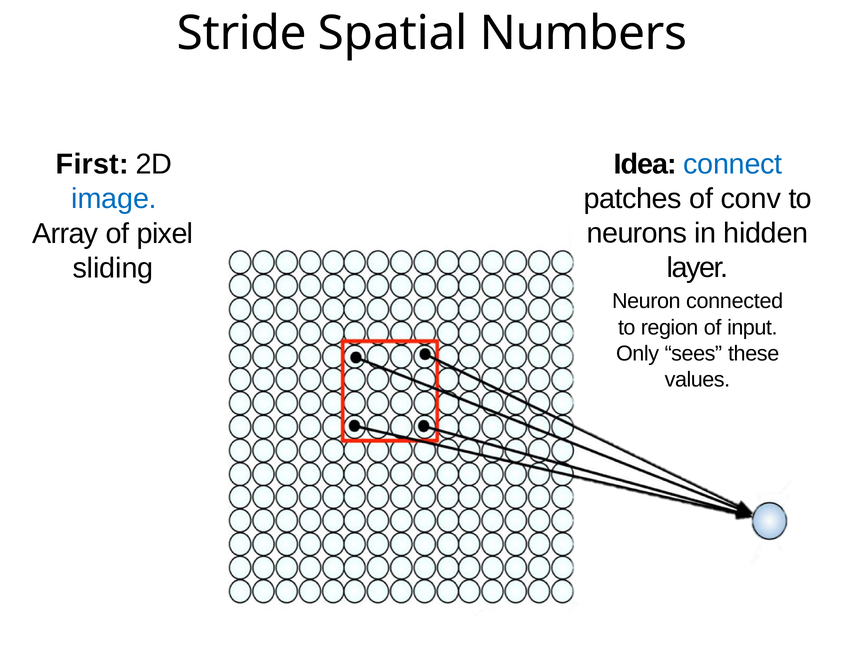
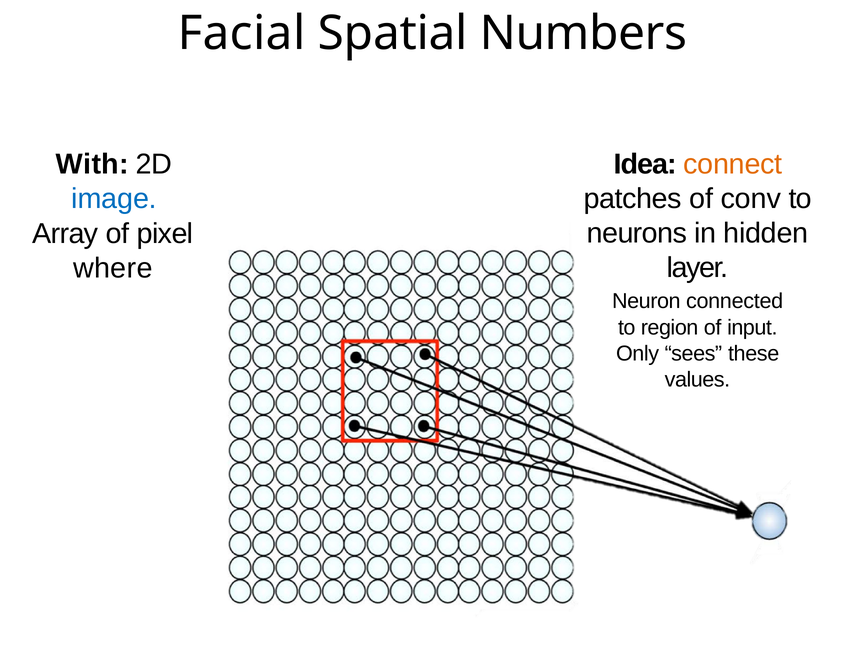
Stride: Stride -> Facial (242, 33)
First: First -> With (92, 164)
connect colour: blue -> orange (733, 164)
sliding: sliding -> where (113, 268)
